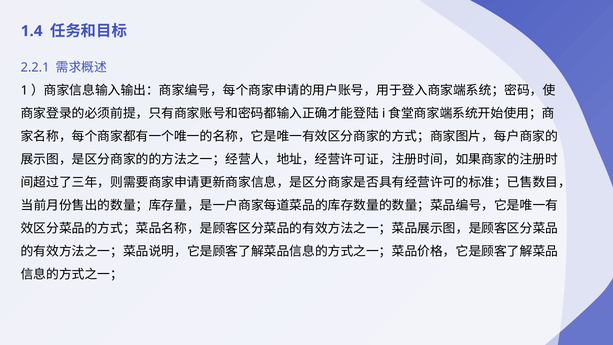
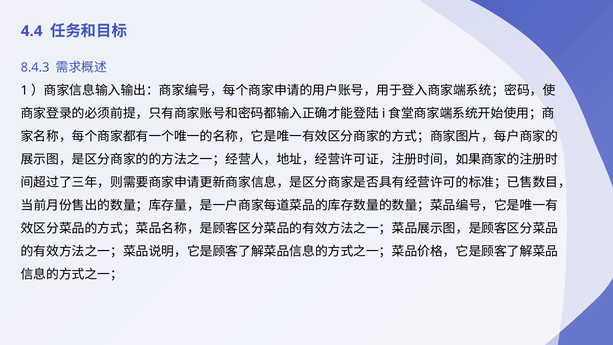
1.4: 1.4 -> 4.4 (32, 31)
2.2.1: 2.2.1 -> 8.4.3 (35, 68)
